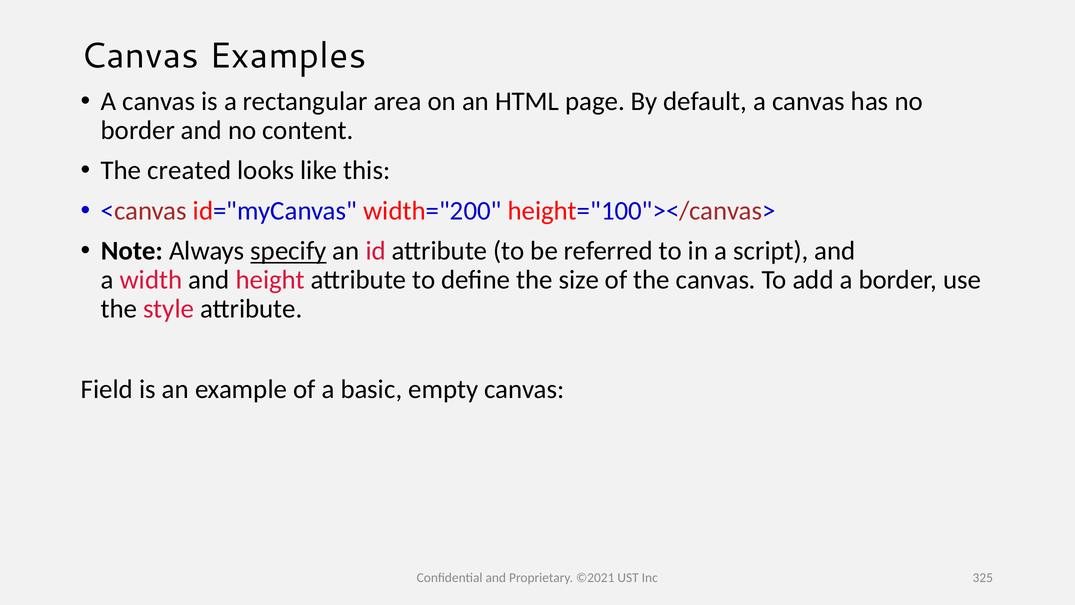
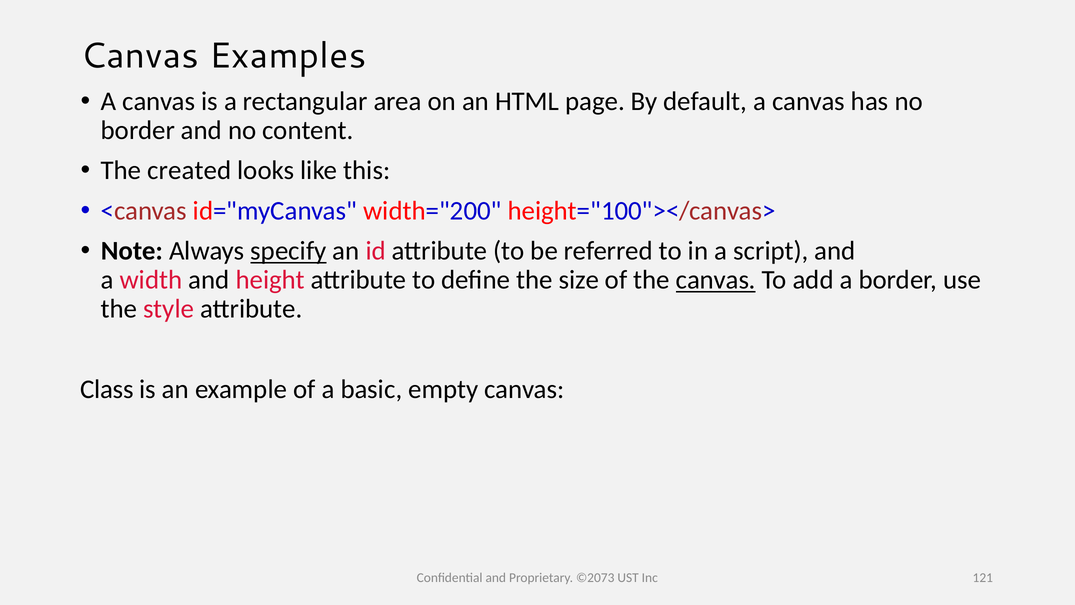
canvas underline: none -> present (716, 280)
Field: Field -> Class (107, 389)
©2021: ©2021 -> ©2073 (595, 577)
325: 325 -> 121 (983, 577)
